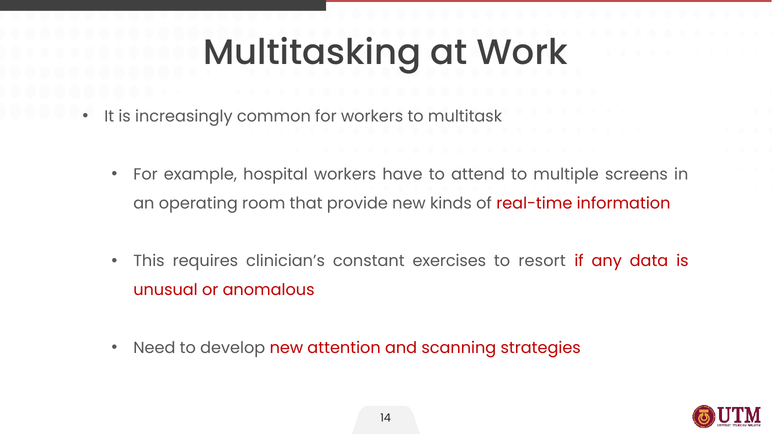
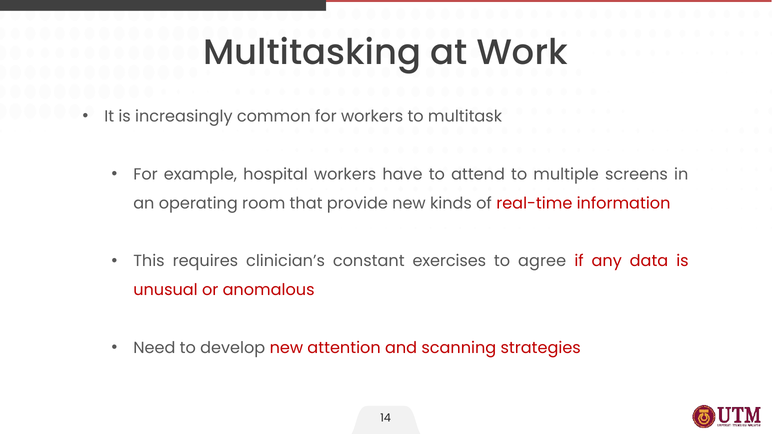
resort: resort -> agree (542, 261)
